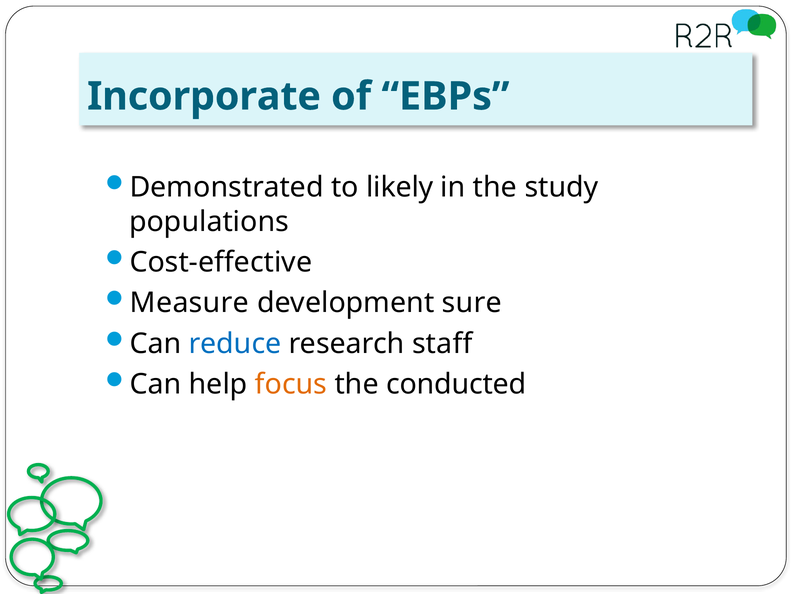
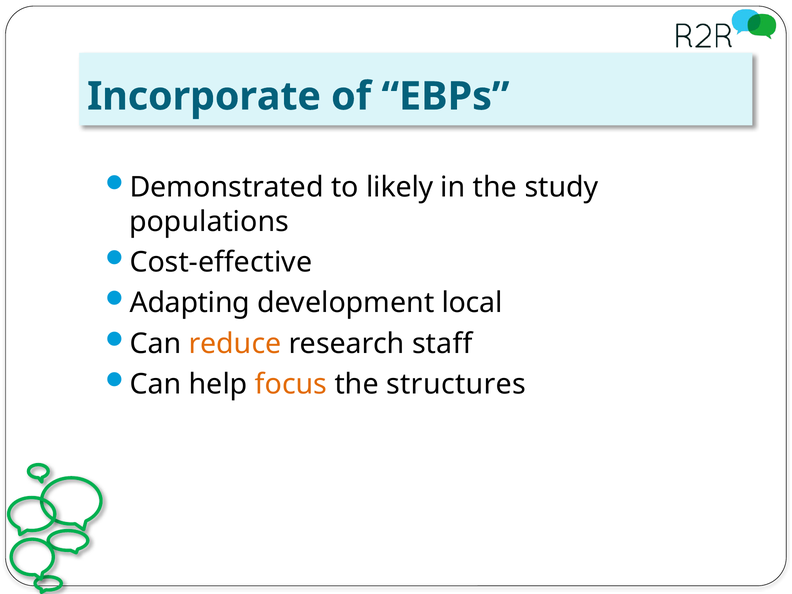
Measure: Measure -> Adapting (190, 303)
sure: sure -> local (472, 303)
reduce colour: blue -> orange (235, 344)
conducted: conducted -> structures (456, 384)
